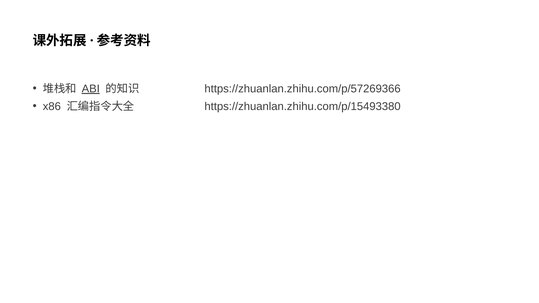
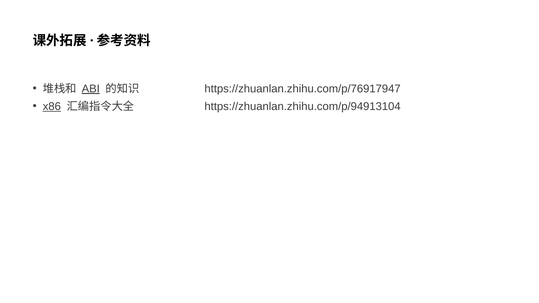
https://zhuanlan.zhihu.com/p/57269366: https://zhuanlan.zhihu.com/p/57269366 -> https://zhuanlan.zhihu.com/p/76917947 (303, 89)
x86 underline: none -> present (52, 106)
https://zhuanlan.zhihu.com/p/15493380: https://zhuanlan.zhihu.com/p/15493380 -> https://zhuanlan.zhihu.com/p/94913104 (303, 106)
